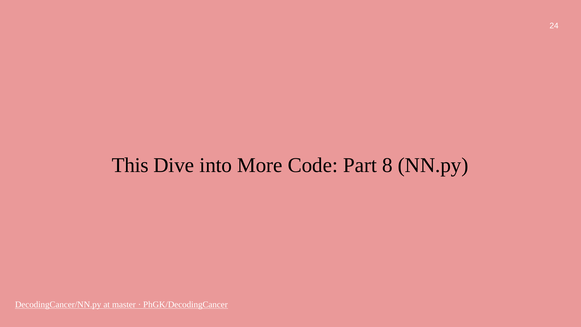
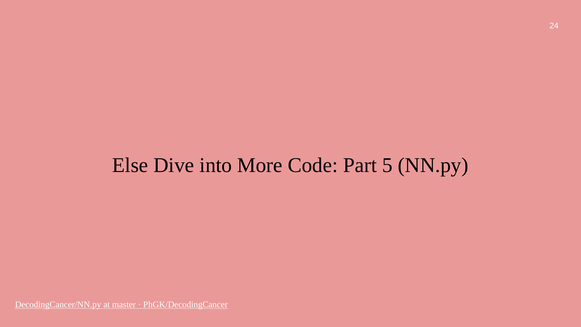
This: This -> Else (130, 165)
8: 8 -> 5 (387, 165)
